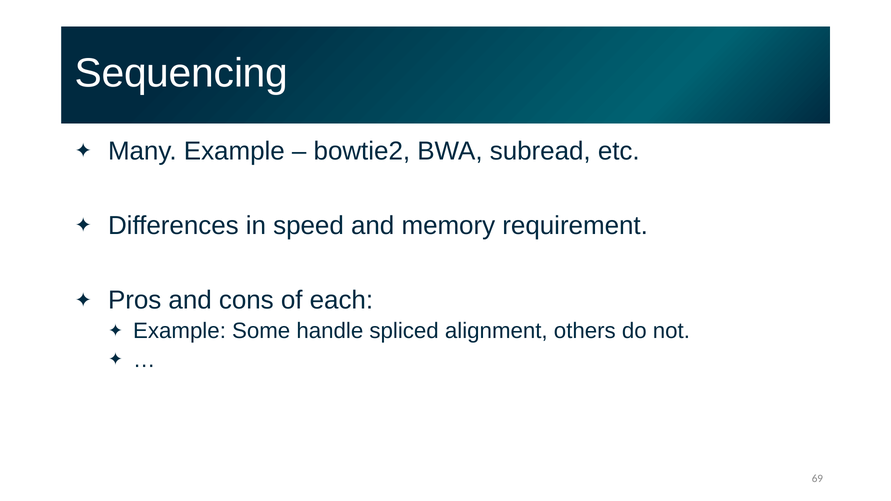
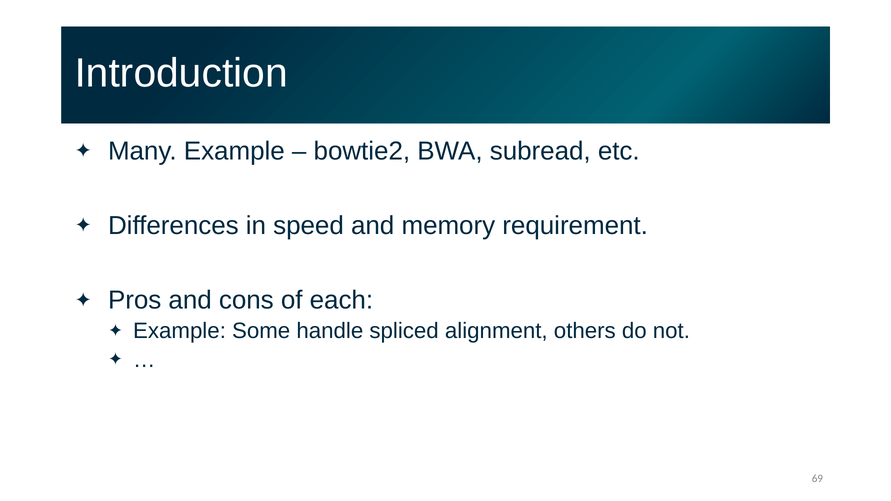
Sequencing: Sequencing -> Introduction (181, 73)
